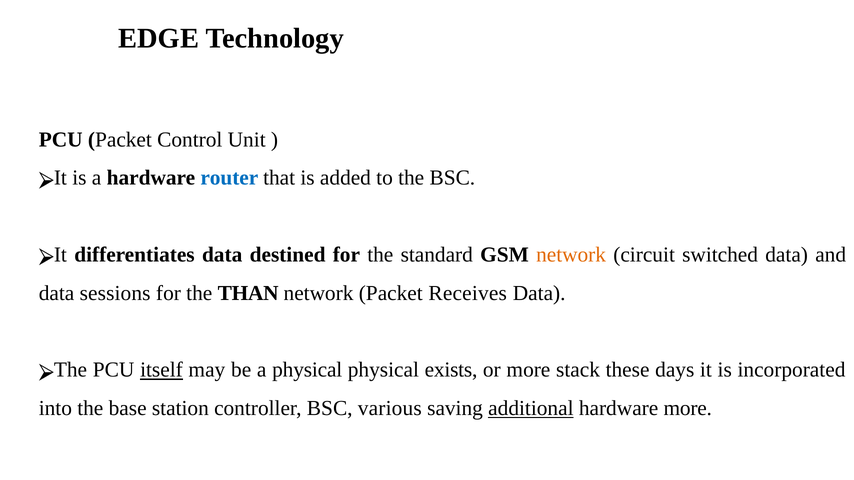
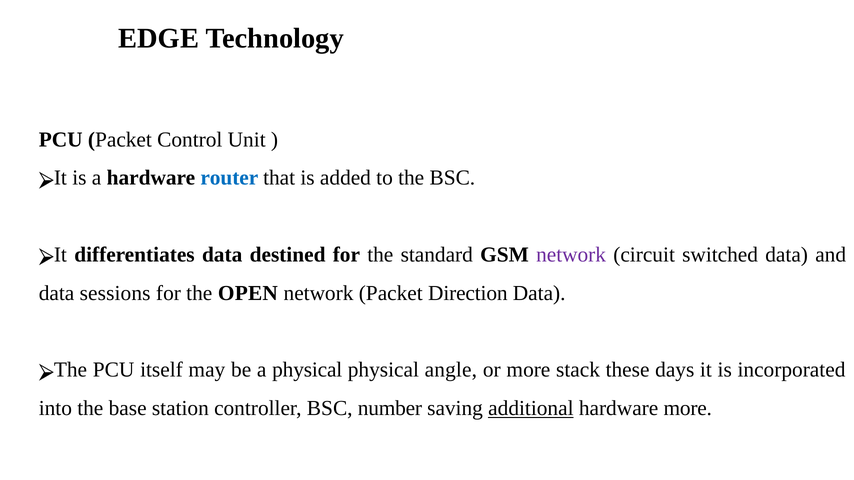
network colour: orange -> purple (571, 255)
THAN: THAN -> OPEN (248, 293)
Receives: Receives -> Direction (468, 293)
itself underline: present -> none (161, 370)
exists: exists -> angle (451, 370)
various: various -> number (390, 409)
